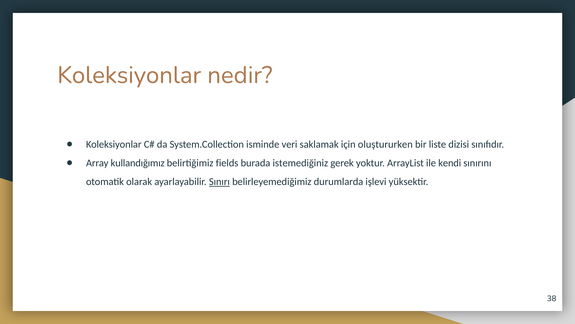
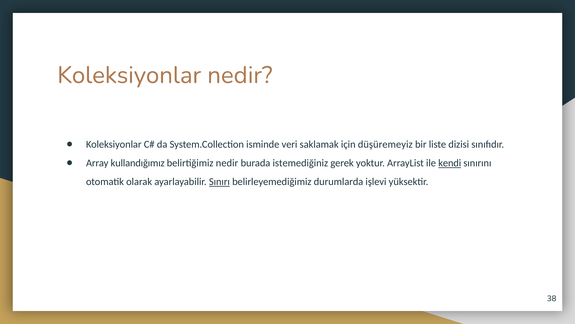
oluştururken: oluştururken -> düşüremeyiz (385, 144)
belirtiğimiz fields: fields -> nedir (227, 163)
kendi underline: none -> present (450, 163)
